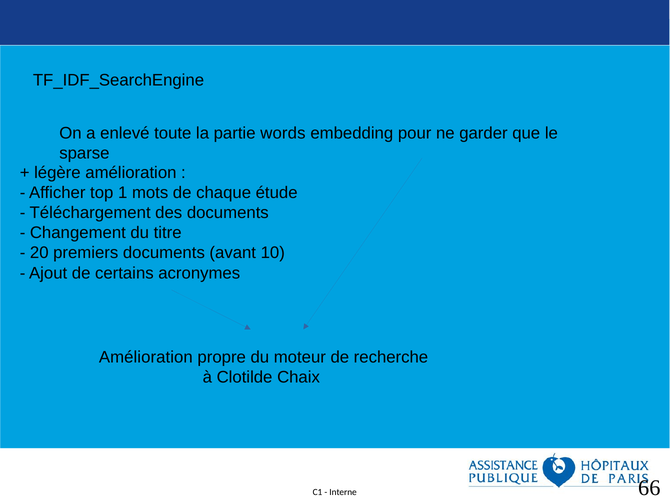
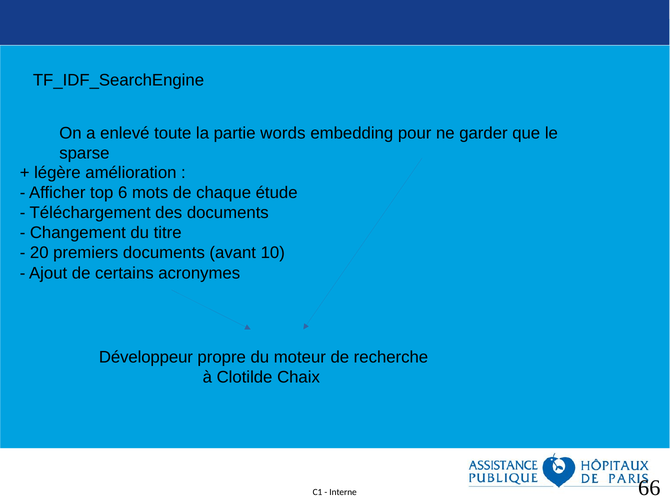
1: 1 -> 6 (123, 193)
Amélioration: Amélioration -> Développeur (146, 357)
